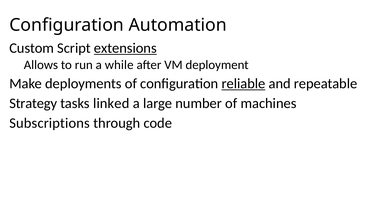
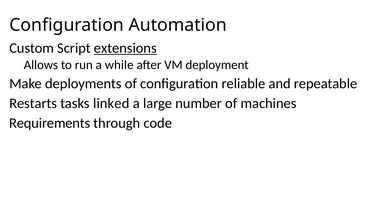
reliable underline: present -> none (243, 84)
Strategy: Strategy -> Restarts (33, 103)
Subscriptions: Subscriptions -> Requirements (50, 123)
